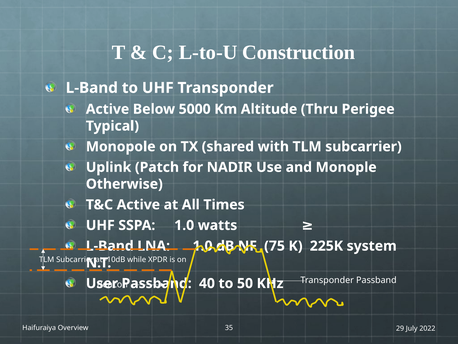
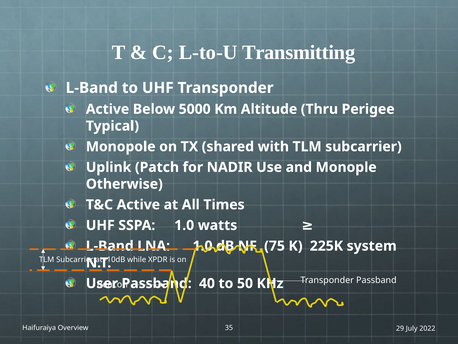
Construction: Construction -> Transmitting (299, 52)
